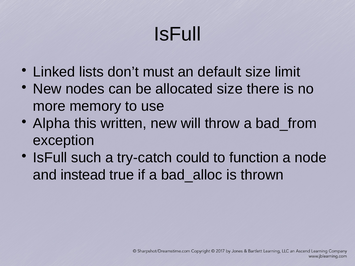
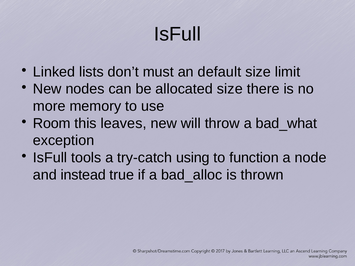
Alpha: Alpha -> Room (52, 123)
written: written -> leaves (124, 123)
bad_from: bad_from -> bad_what (286, 123)
such: such -> tools (86, 158)
could: could -> using (193, 158)
